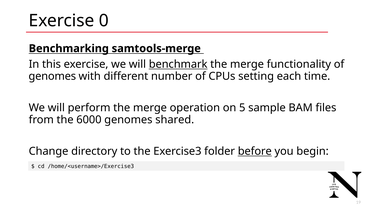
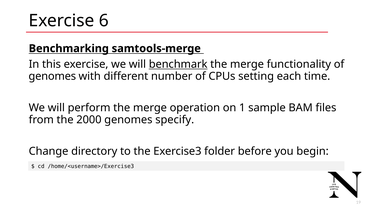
0: 0 -> 6 (104, 21)
5: 5 -> 1 (242, 108)
6000: 6000 -> 2000 (89, 120)
shared: shared -> specify (175, 120)
before underline: present -> none (255, 151)
